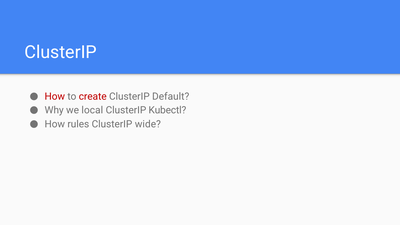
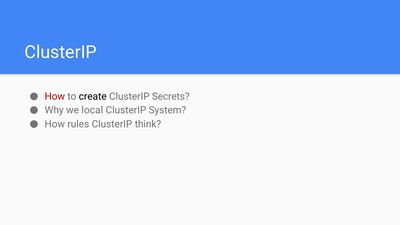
create colour: red -> black (93, 96)
Default: Default -> Secrets (171, 96)
Kubectl: Kubectl -> System (167, 110)
wide: wide -> think (148, 124)
